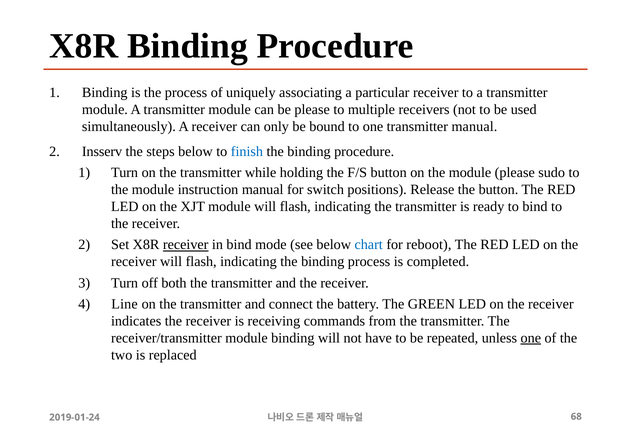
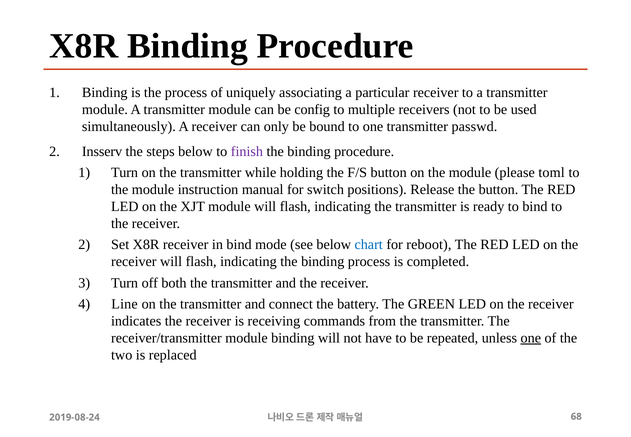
be please: please -> config (312, 109)
transmitter manual: manual -> passwd (474, 126)
finish colour: blue -> purple (247, 152)
sudo: sudo -> toml (552, 173)
receiver underline: present -> none (186, 245)
2019-01-24: 2019-01-24 -> 2019-08-24 (74, 417)
